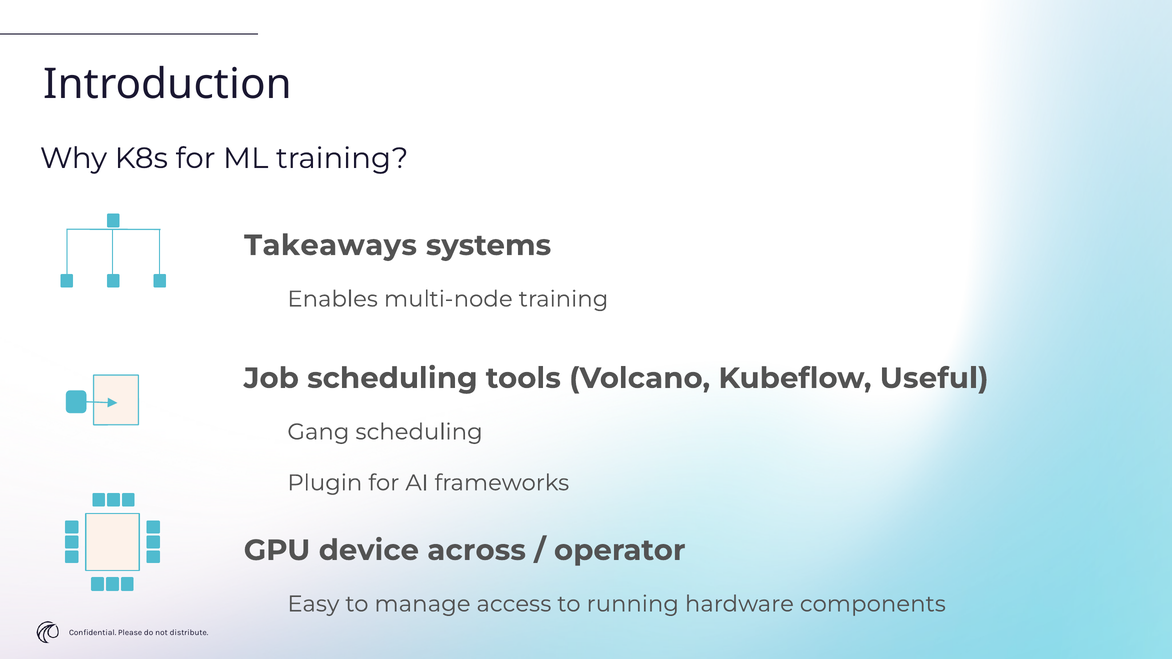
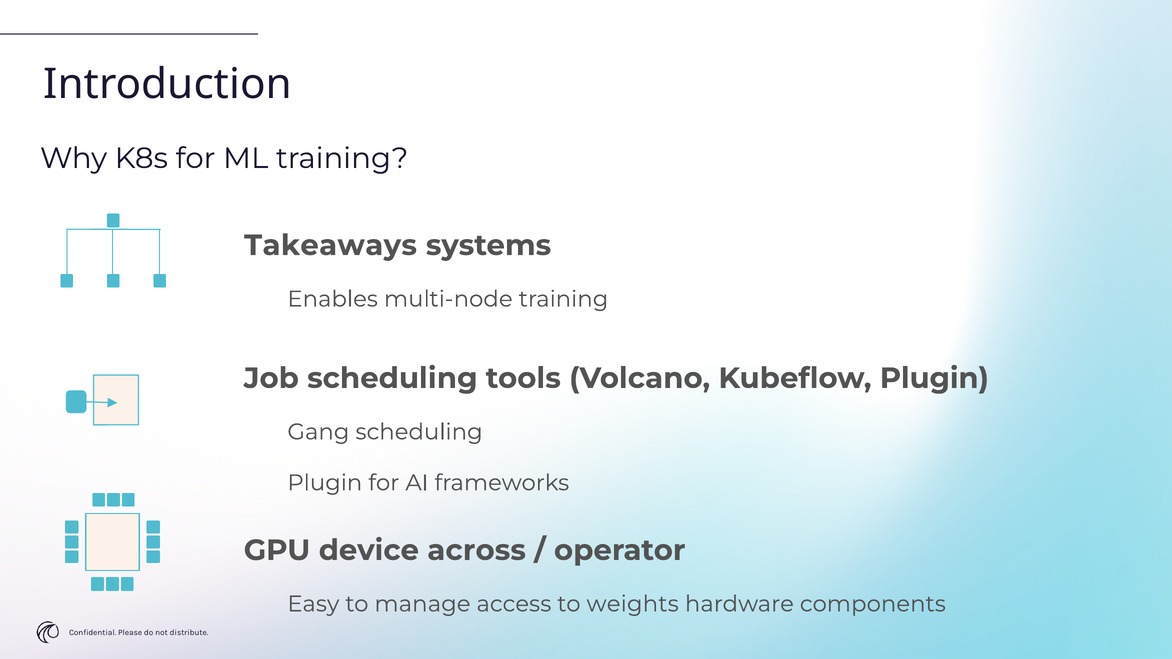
Kubeflow Useful: Useful -> Plugin (934, 378)
running: running -> weights (633, 604)
